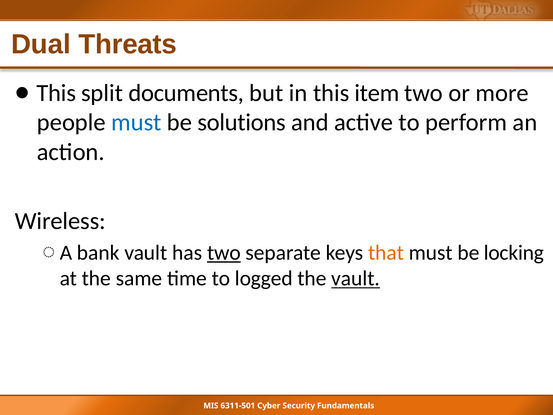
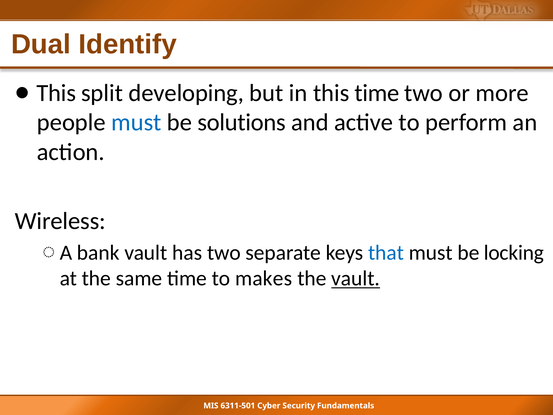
Threats: Threats -> Identify (128, 44)
documents: documents -> developing (186, 93)
this item: item -> time (377, 93)
two underline: present -> none (224, 253)
that colour: orange -> blue (386, 253)
logged: logged -> makes (264, 278)
